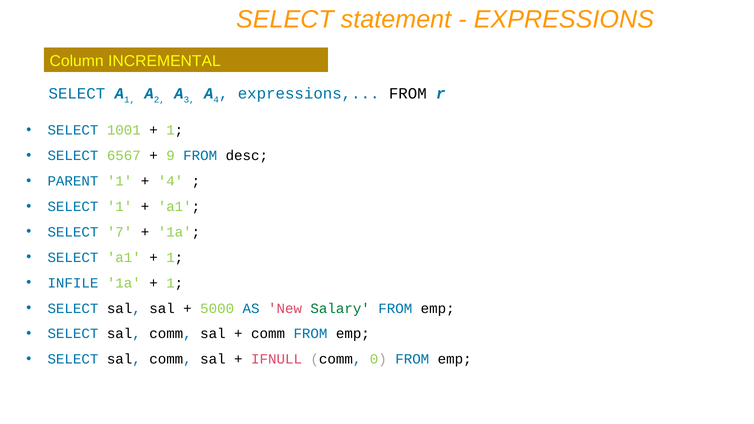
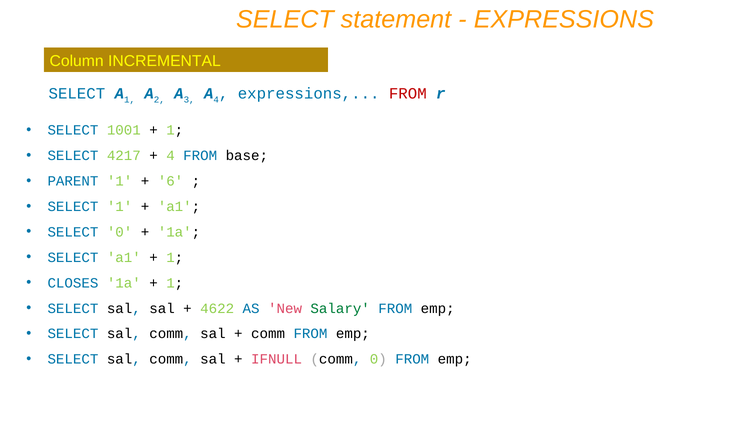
FROM colour: black -> red (408, 93)
6567: 6567 -> 4217 (124, 156)
9: 9 -> 4 (171, 156)
desc: desc -> base (247, 156)
4: 4 -> 6 (171, 181)
SELECT 7: 7 -> 0 (120, 232)
INFILE: INFILE -> CLOSES (73, 283)
5000: 5000 -> 4622 (217, 308)
